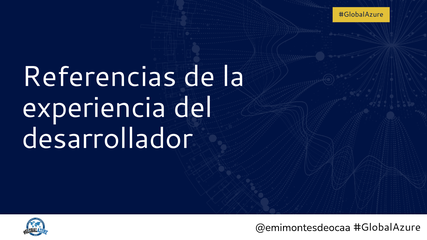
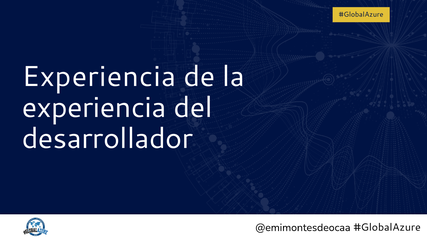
Referencias: Referencias -> Experiencia (99, 77)
